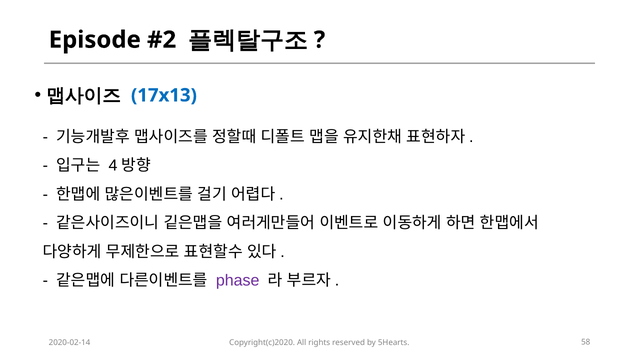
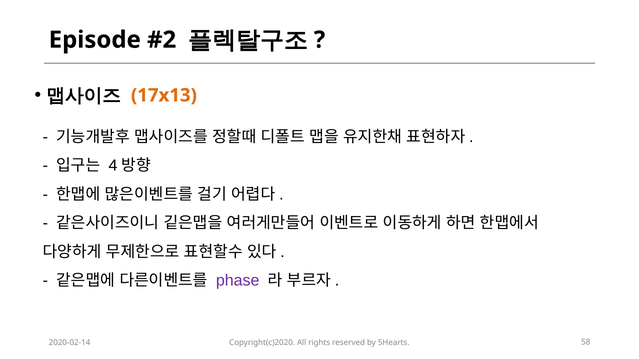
17x13 colour: blue -> orange (164, 95)
